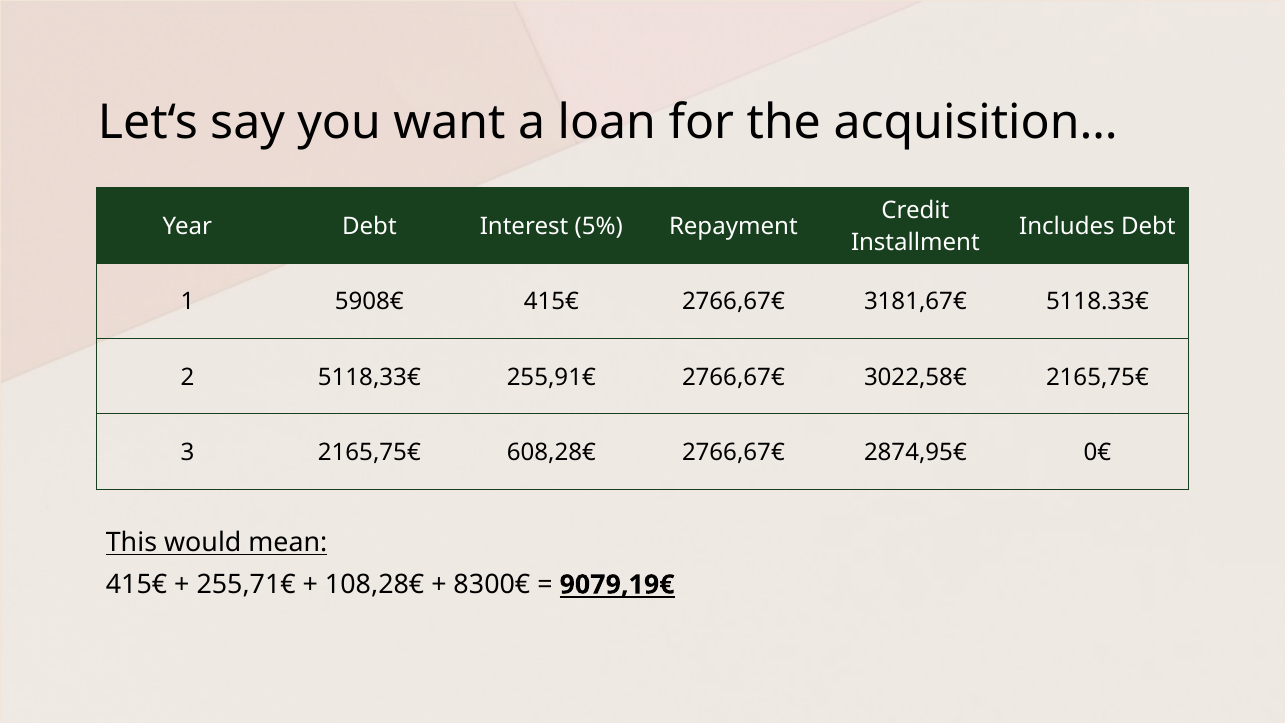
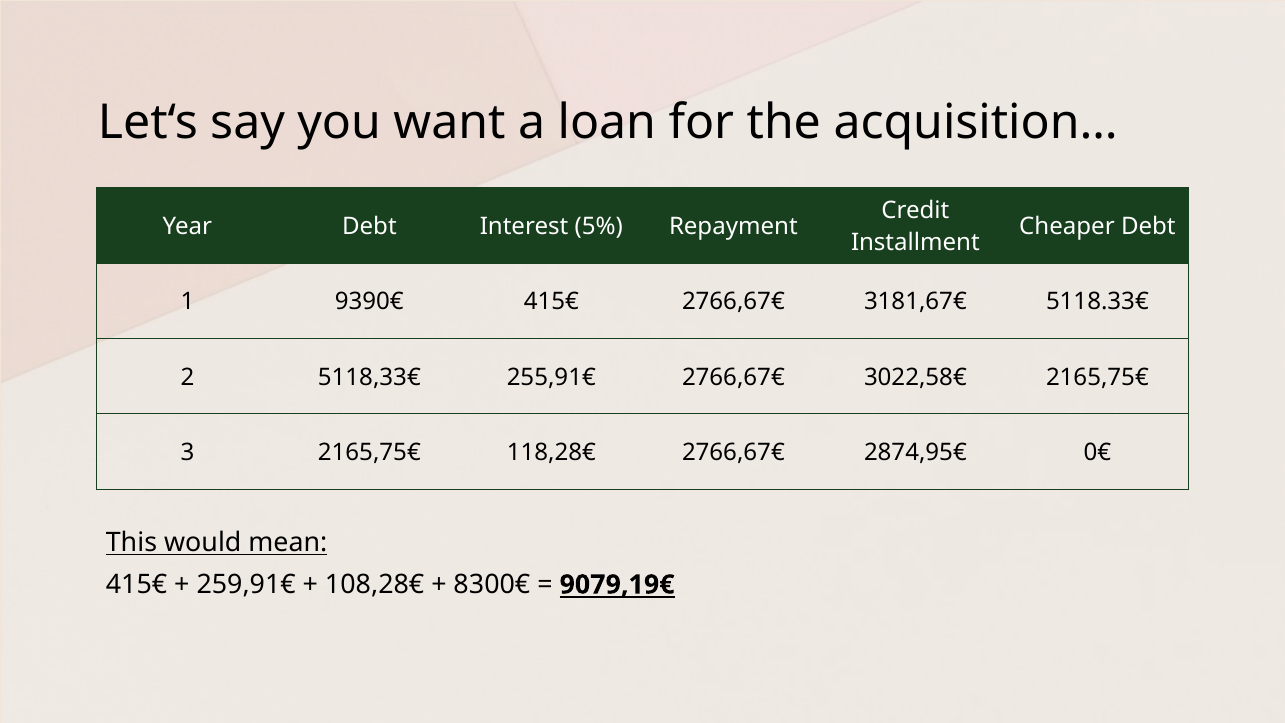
Includes: Includes -> Cheaper (1067, 227)
5908€: 5908€ -> 9390€ (369, 302)
608,28€: 608,28€ -> 118,28€ (551, 453)
255,71€: 255,71€ -> 259,91€ (246, 585)
